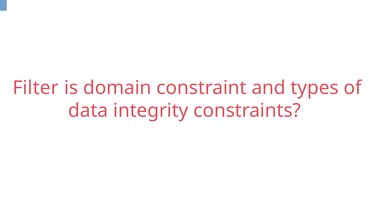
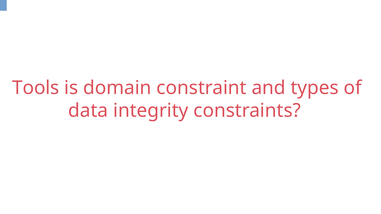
Filter: Filter -> Tools (36, 88)
